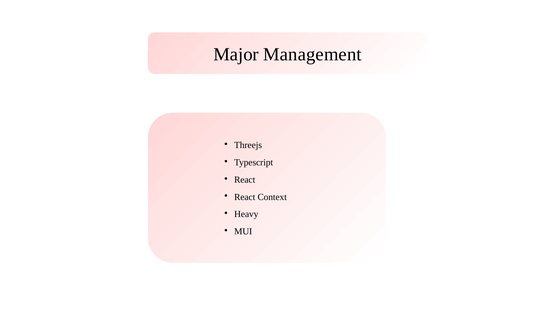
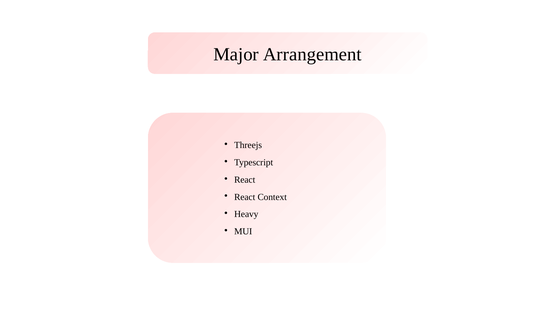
Management: Management -> Arrangement (312, 54)
